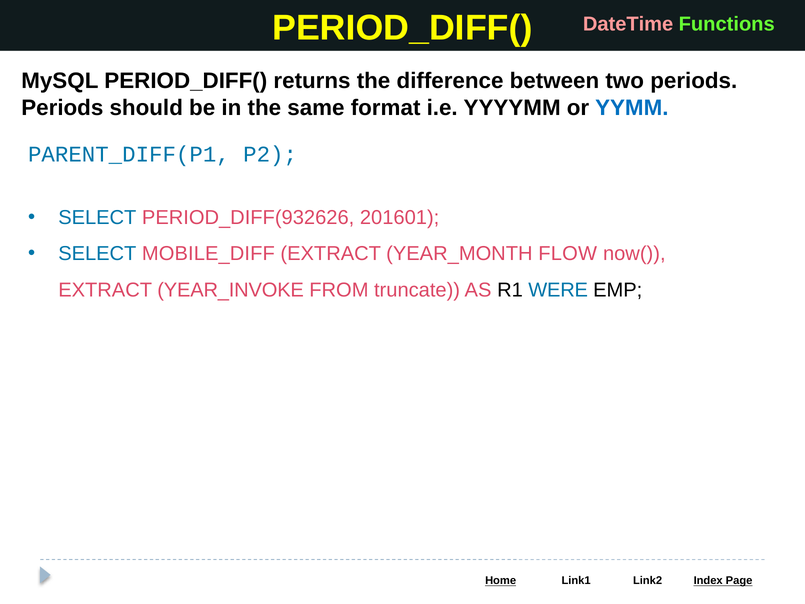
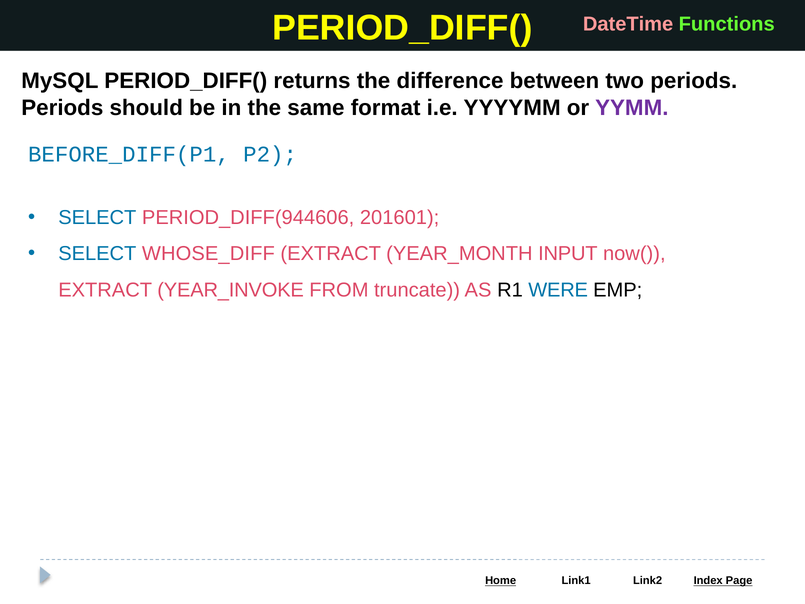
YYMM colour: blue -> purple (632, 108)
PARENT_DIFF(P1: PARENT_DIFF(P1 -> BEFORE_DIFF(P1 (129, 154)
PERIOD_DIFF(932626: PERIOD_DIFF(932626 -> PERIOD_DIFF(944606 (248, 217)
MOBILE_DIFF: MOBILE_DIFF -> WHOSE_DIFF (208, 254)
FLOW: FLOW -> INPUT (568, 254)
